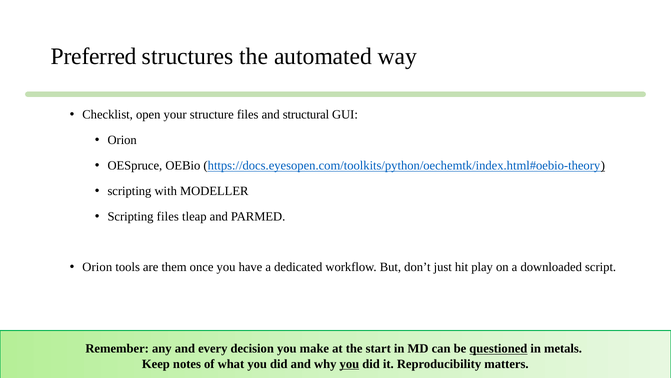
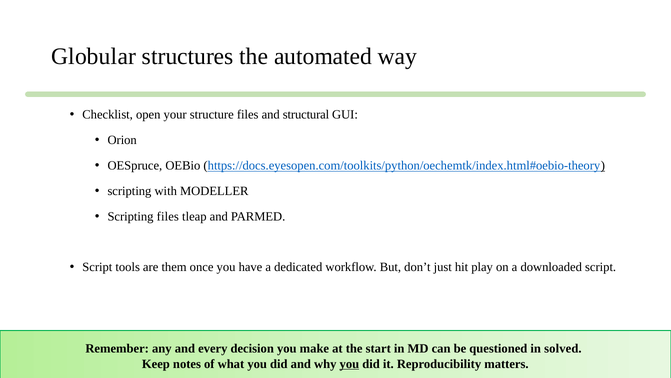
Preferred: Preferred -> Globular (94, 56)
Orion: Orion -> Script (97, 267)
questioned underline: present -> none (498, 348)
metals: metals -> solved (563, 348)
